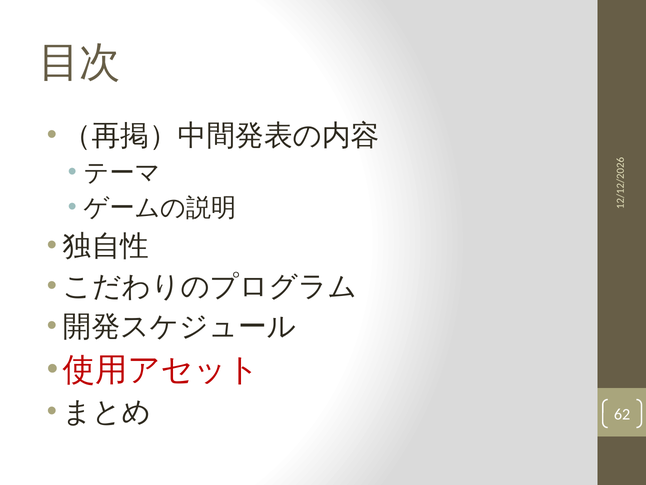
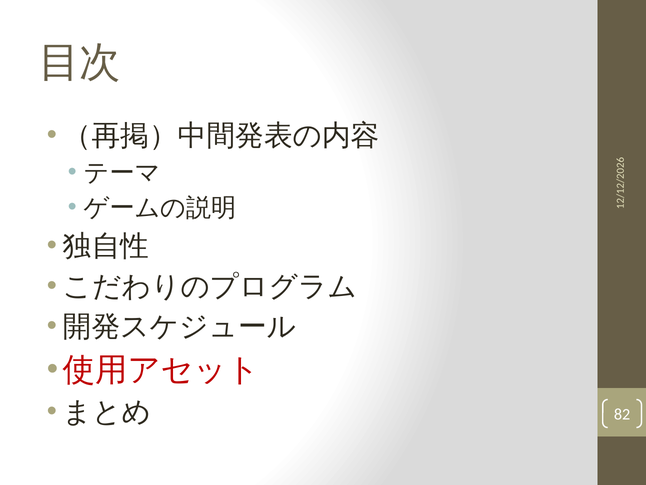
62: 62 -> 82 (622, 414)
